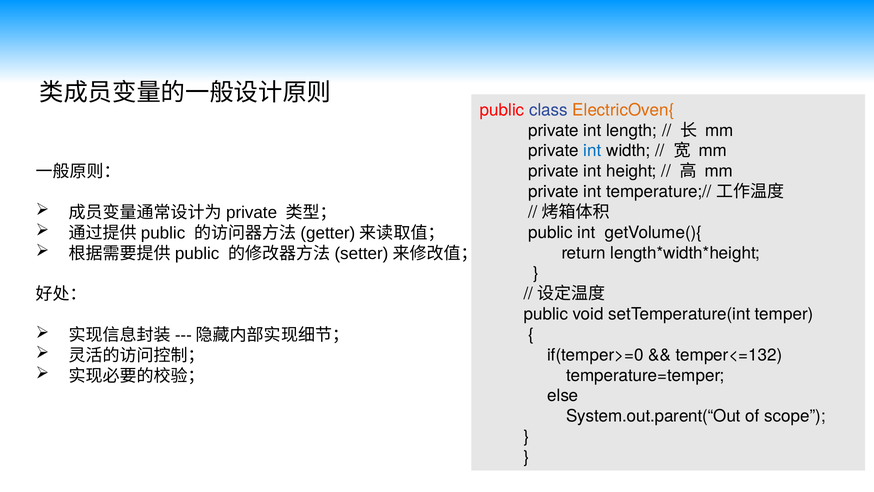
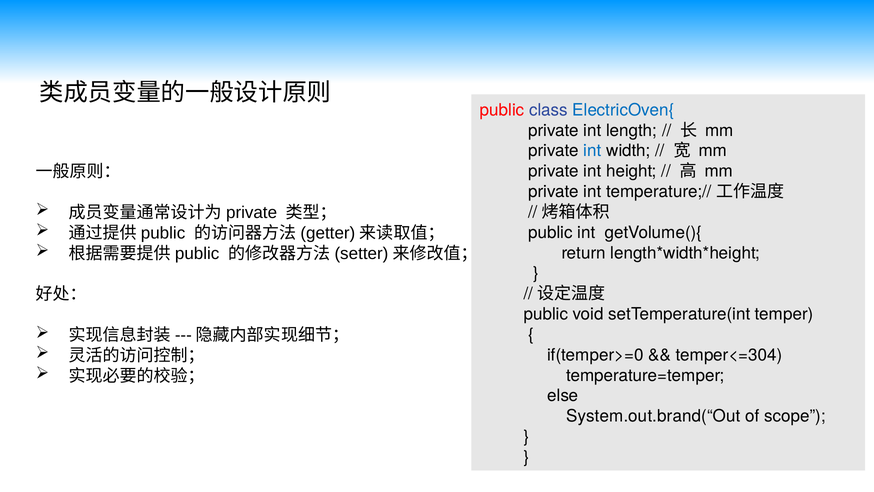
ElectricOven{ colour: orange -> blue (623, 110)
temper<=132: temper<=132 -> temper<=304 (729, 355)
System.out.parent(“Out: System.out.parent(“Out -> System.out.brand(“Out (653, 416)
